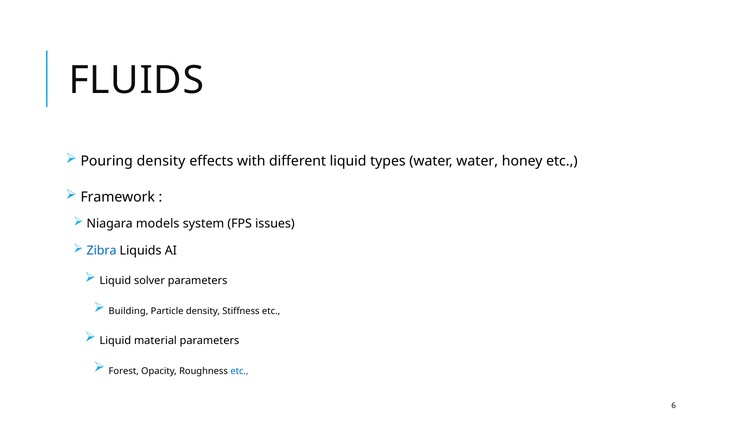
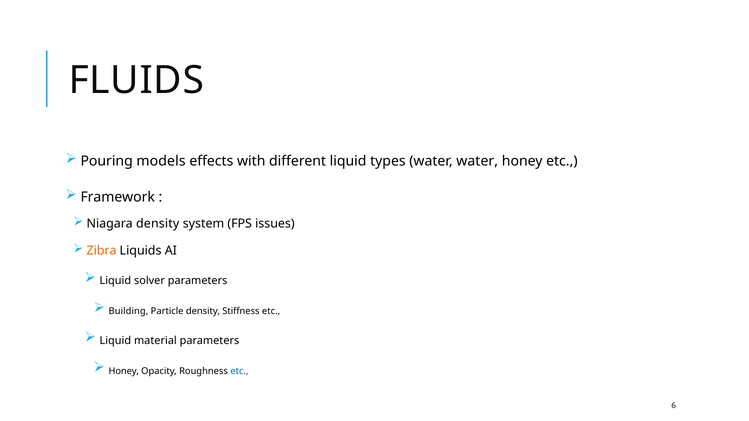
Pouring density: density -> models (161, 161)
Niagara models: models -> density (158, 224)
Zibra colour: blue -> orange (102, 251)
Forest: Forest -> Honey (124, 371)
